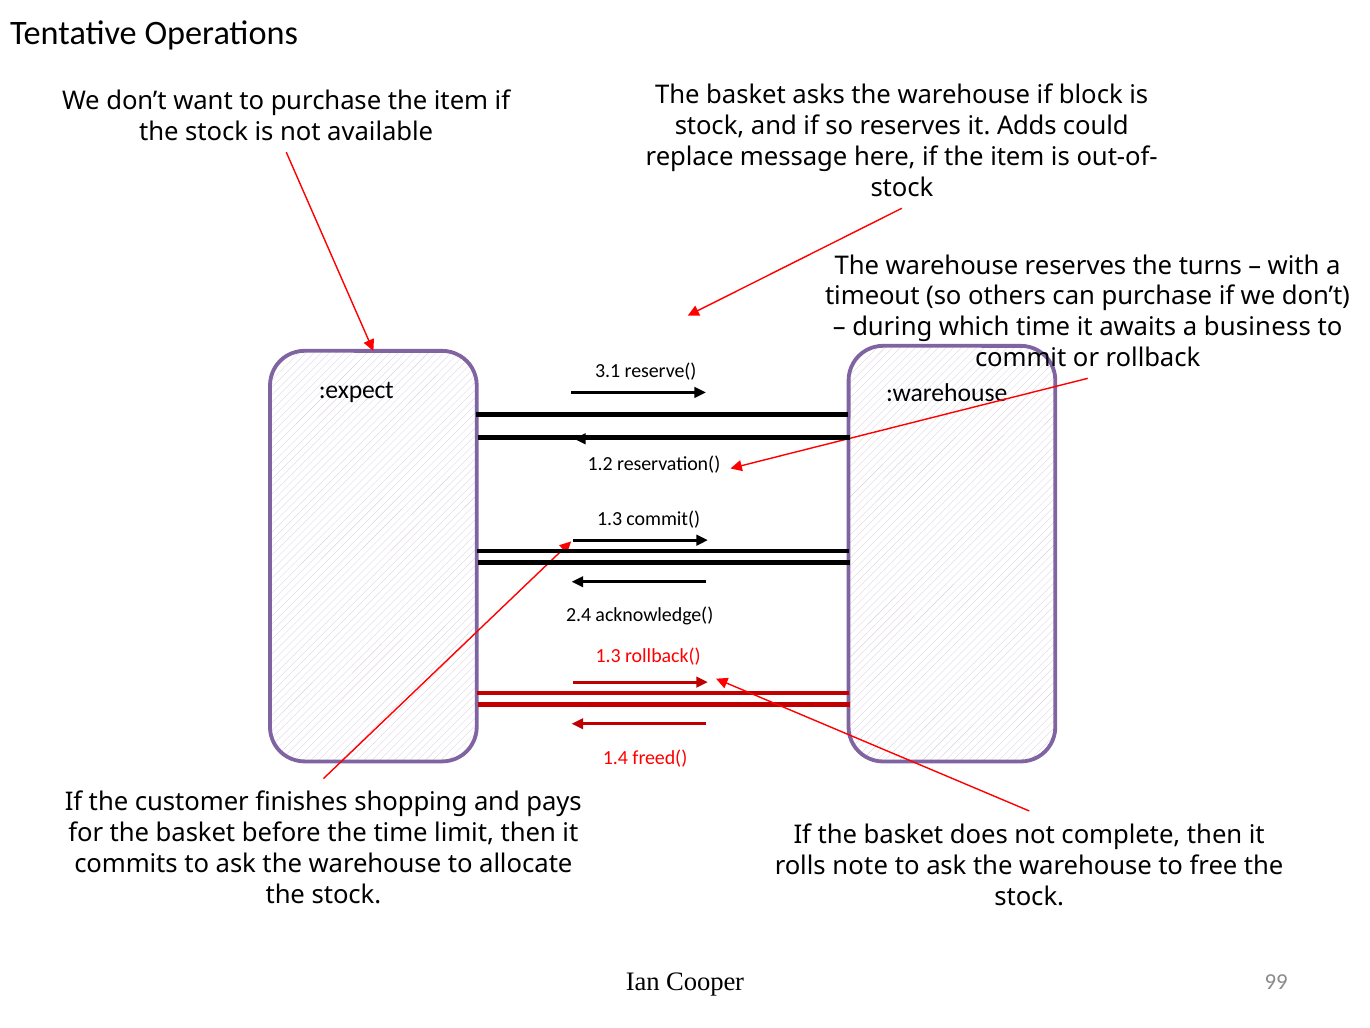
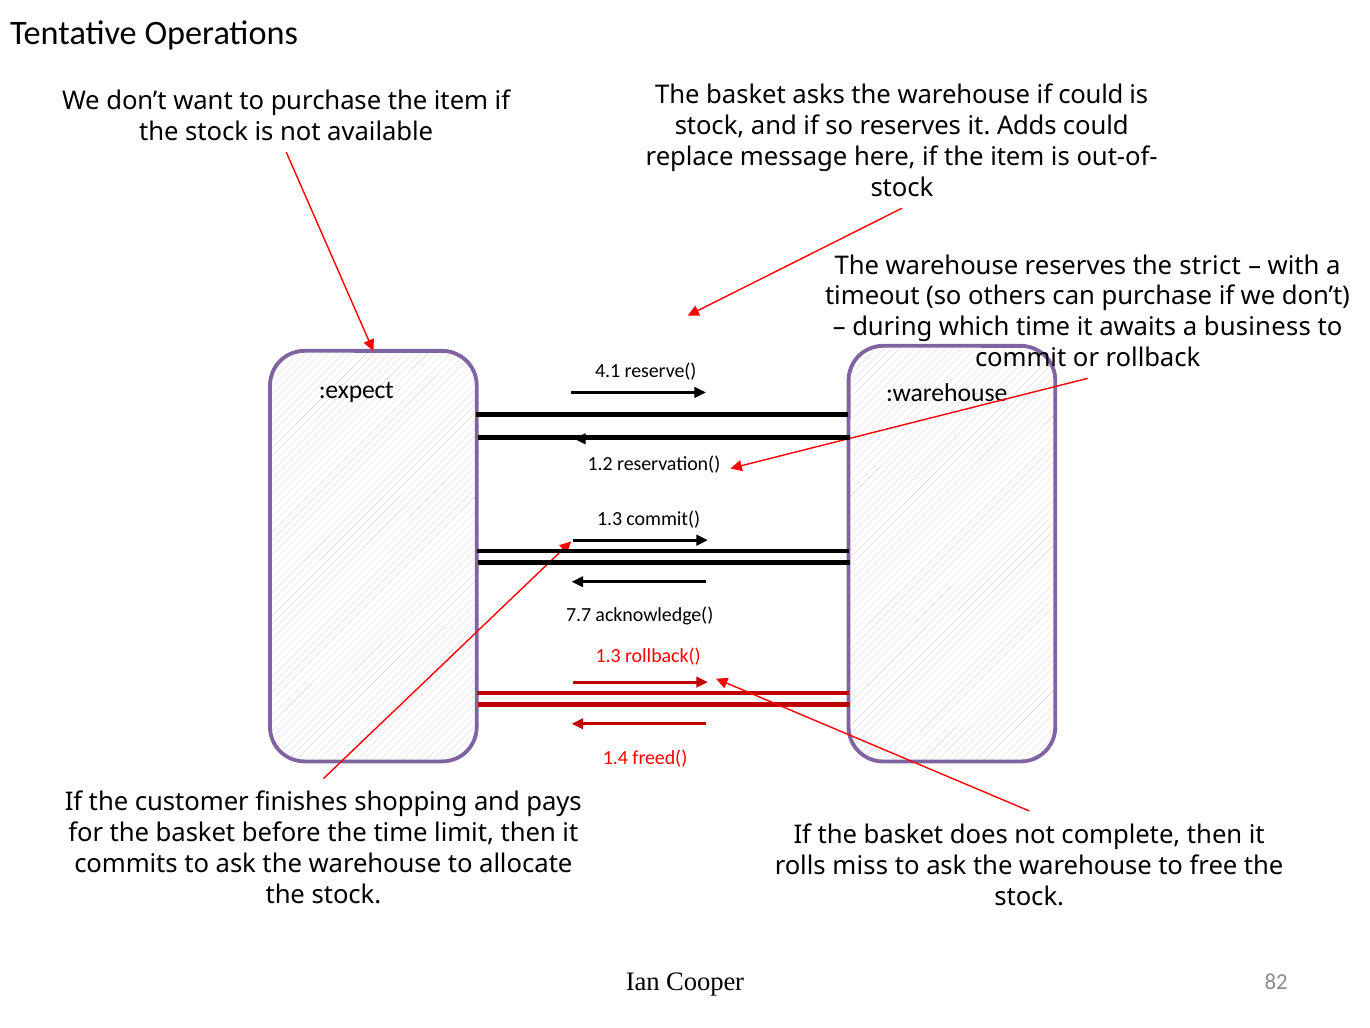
if block: block -> could (1091, 95)
turns: turns -> strict (1210, 265)
3.1: 3.1 -> 4.1 (608, 371)
2.4: 2.4 -> 7.7 (579, 615)
note: note -> miss (860, 865)
99: 99 -> 82 (1276, 981)
